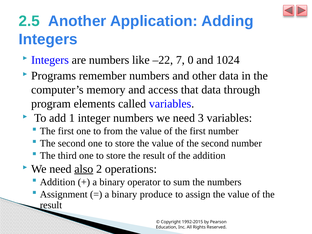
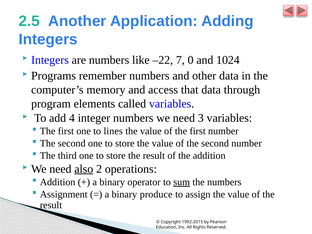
1: 1 -> 4 (72, 118)
from: from -> lines (113, 131)
sum underline: none -> present (182, 182)
